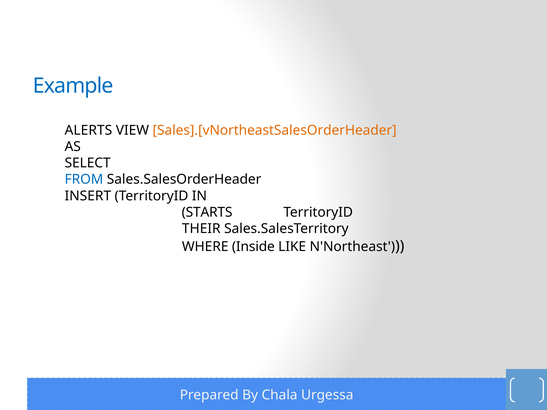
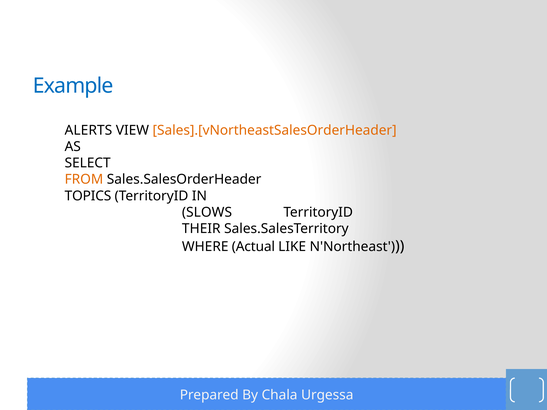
FROM colour: blue -> orange (84, 180)
INSERT: INSERT -> TOPICS (88, 196)
STARTS: STARTS -> SLOWS (207, 212)
Inside: Inside -> Actual (253, 247)
